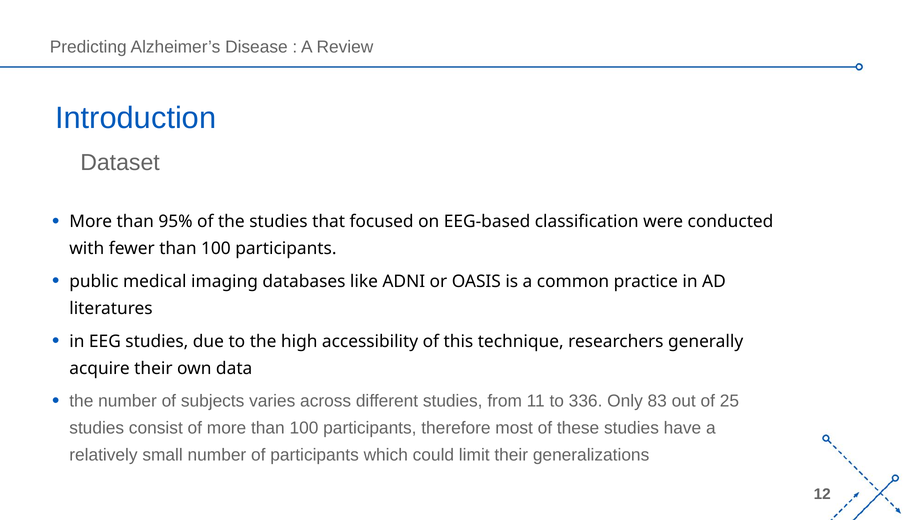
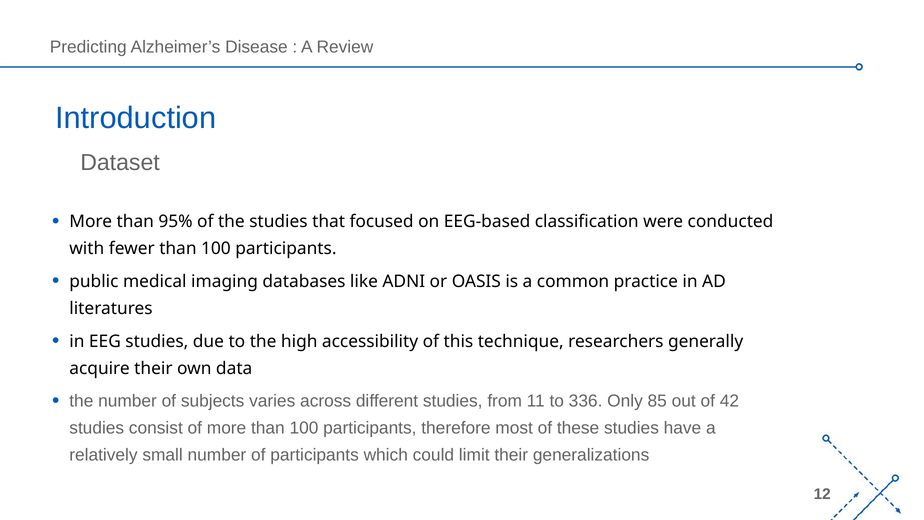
83: 83 -> 85 (657, 401)
25: 25 -> 42 (729, 401)
